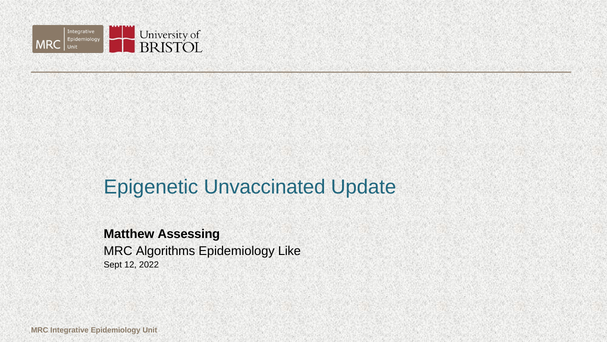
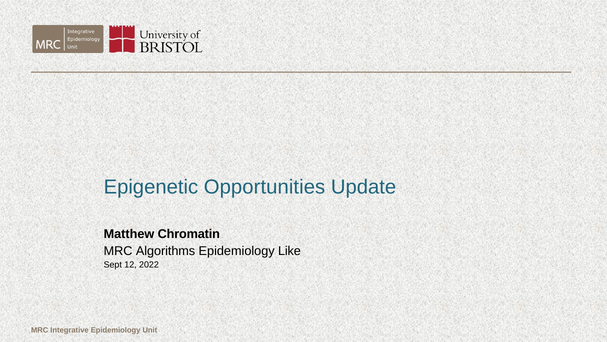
Unvaccinated: Unvaccinated -> Opportunities (265, 187)
Assessing: Assessing -> Chromatin (189, 234)
